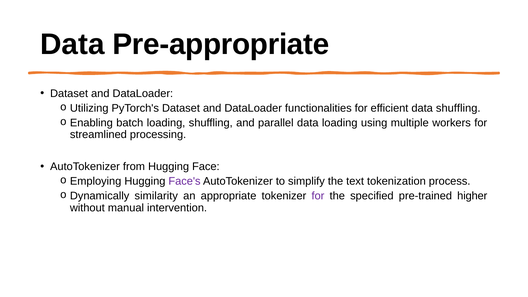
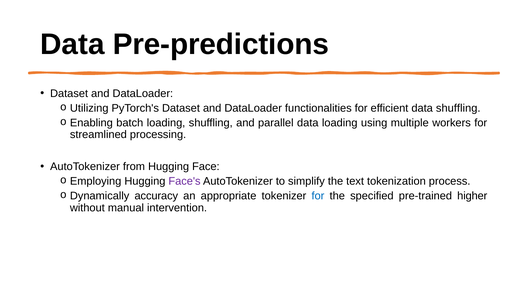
Pre-appropriate: Pre-appropriate -> Pre-predictions (221, 44)
similarity: similarity -> accuracy (156, 196)
for colour: purple -> blue (318, 196)
